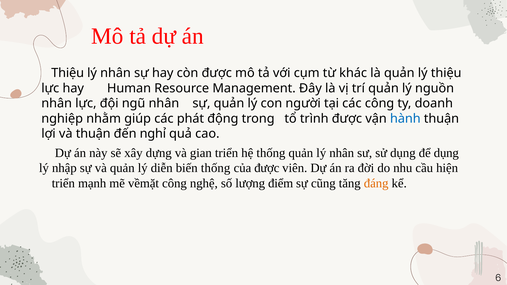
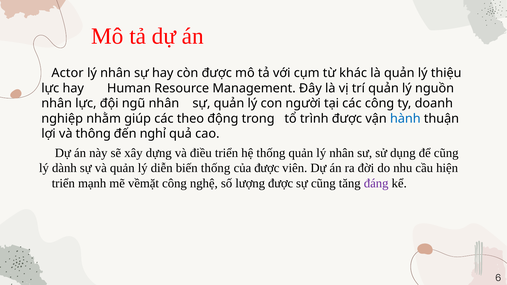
Thiệu: Thiệu -> Actor (68, 73)
phát: phát -> theo (190, 119)
và thuận: thuận -> thông (93, 134)
gian: gian -> điều (201, 153)
để dụng: dụng -> cũng (446, 153)
nhập: nhập -> dành (64, 168)
lượng điểm: điểm -> được (281, 183)
đáng colour: orange -> purple (376, 183)
